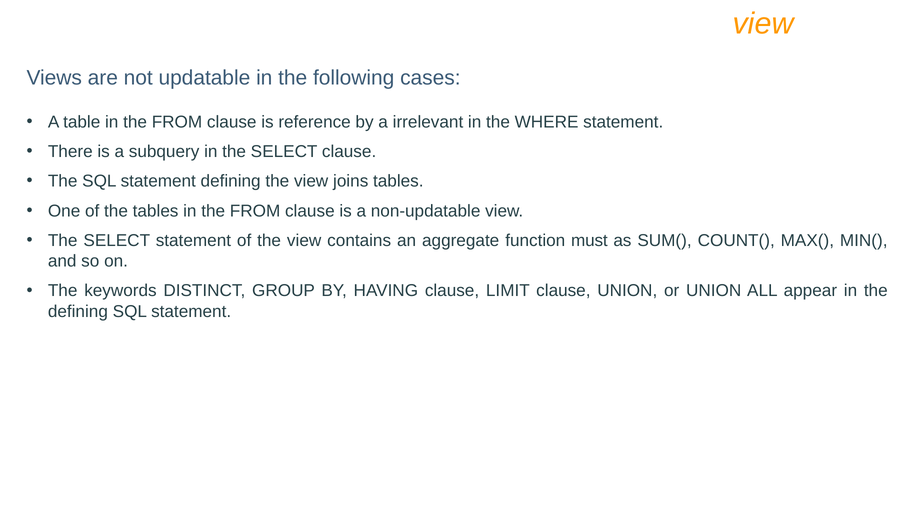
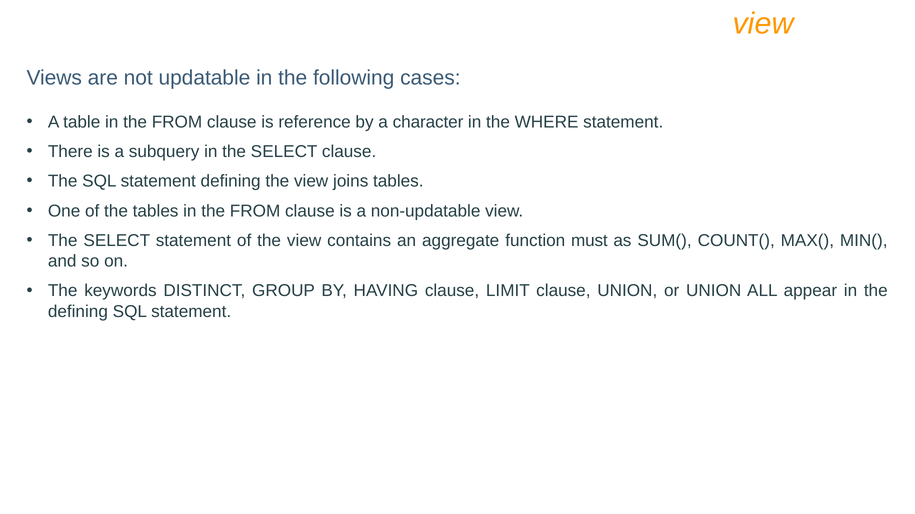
irrelevant: irrelevant -> character (428, 122)
